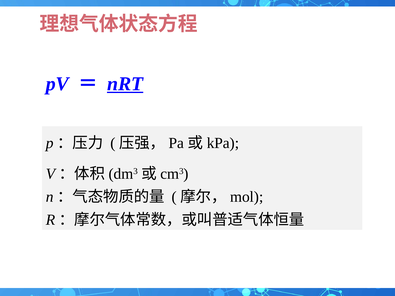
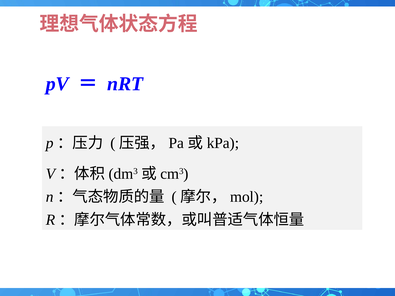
nRT underline: present -> none (125, 84)
